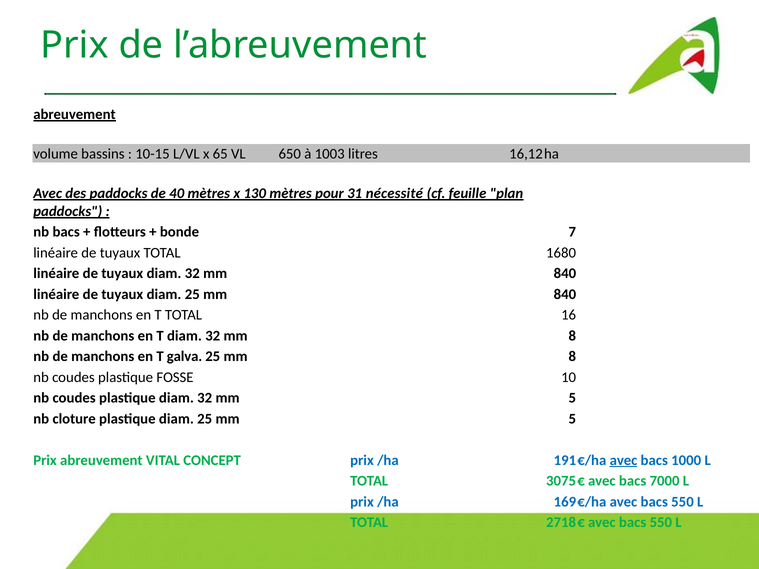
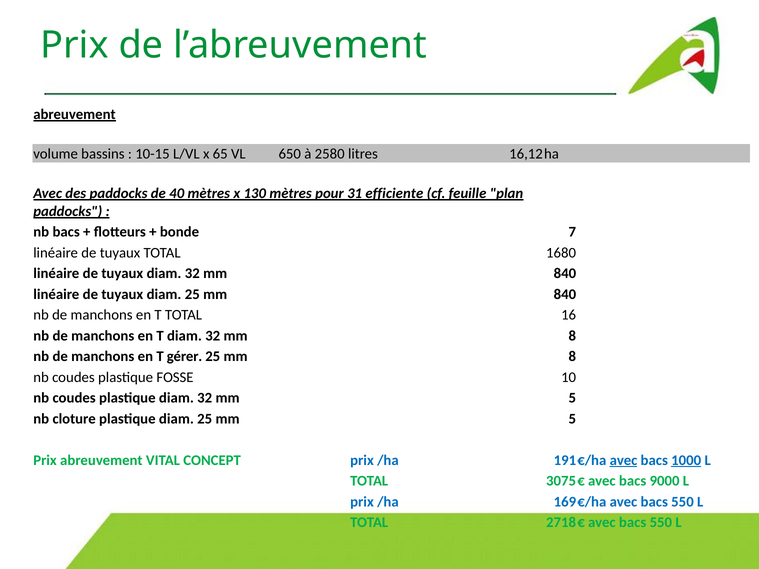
1003: 1003 -> 2580 (330, 154)
nécessité: nécessité -> efficiente (394, 193)
galva: galva -> gérer (185, 357)
1000 underline: none -> present (686, 460)
7000: 7000 -> 9000 (665, 481)
